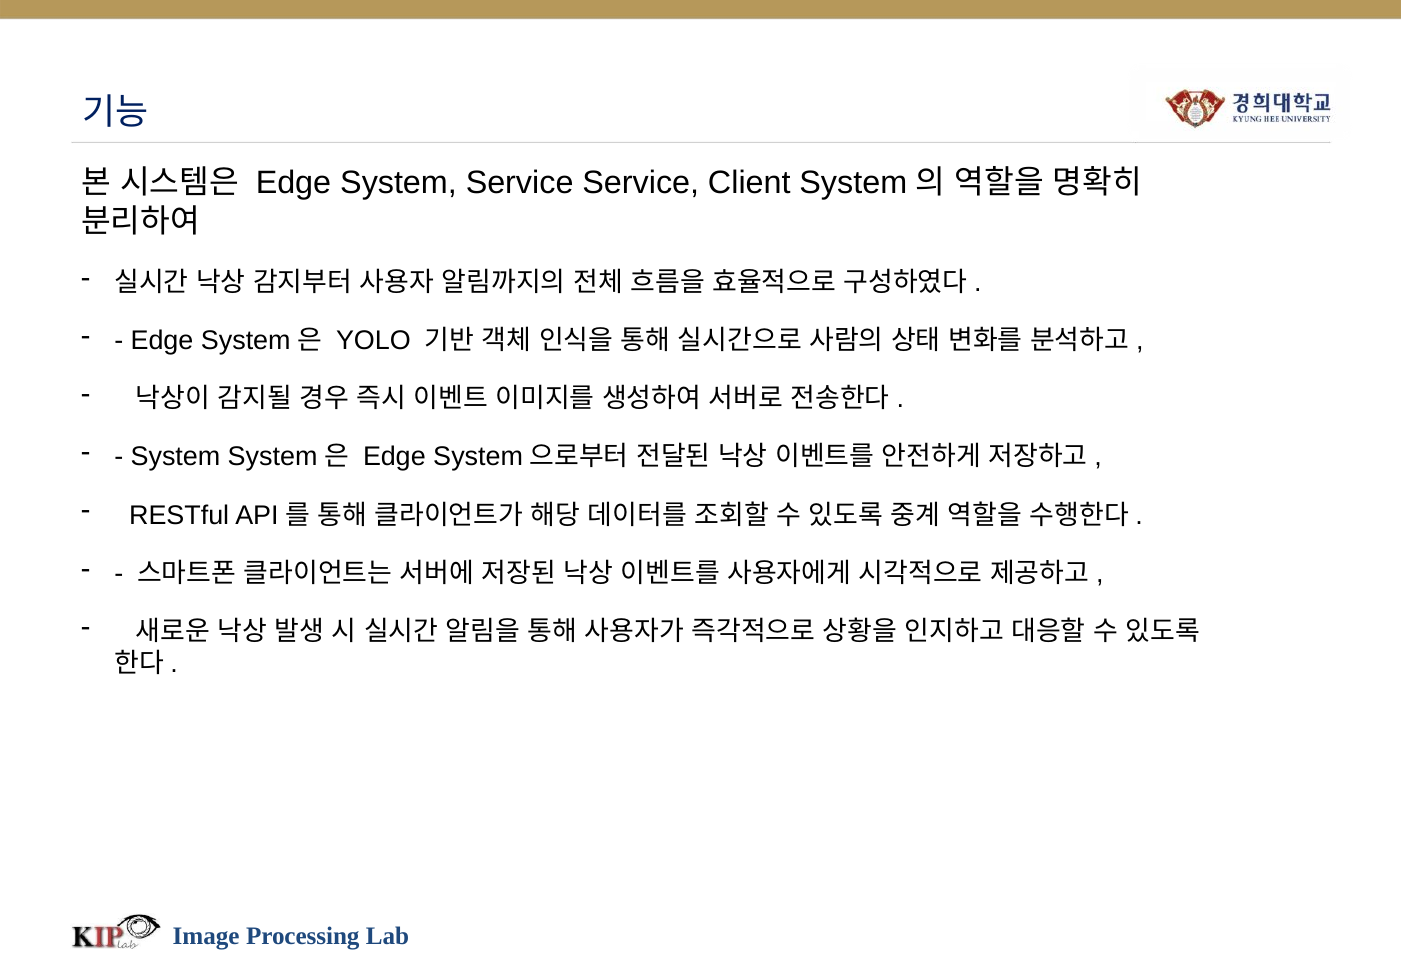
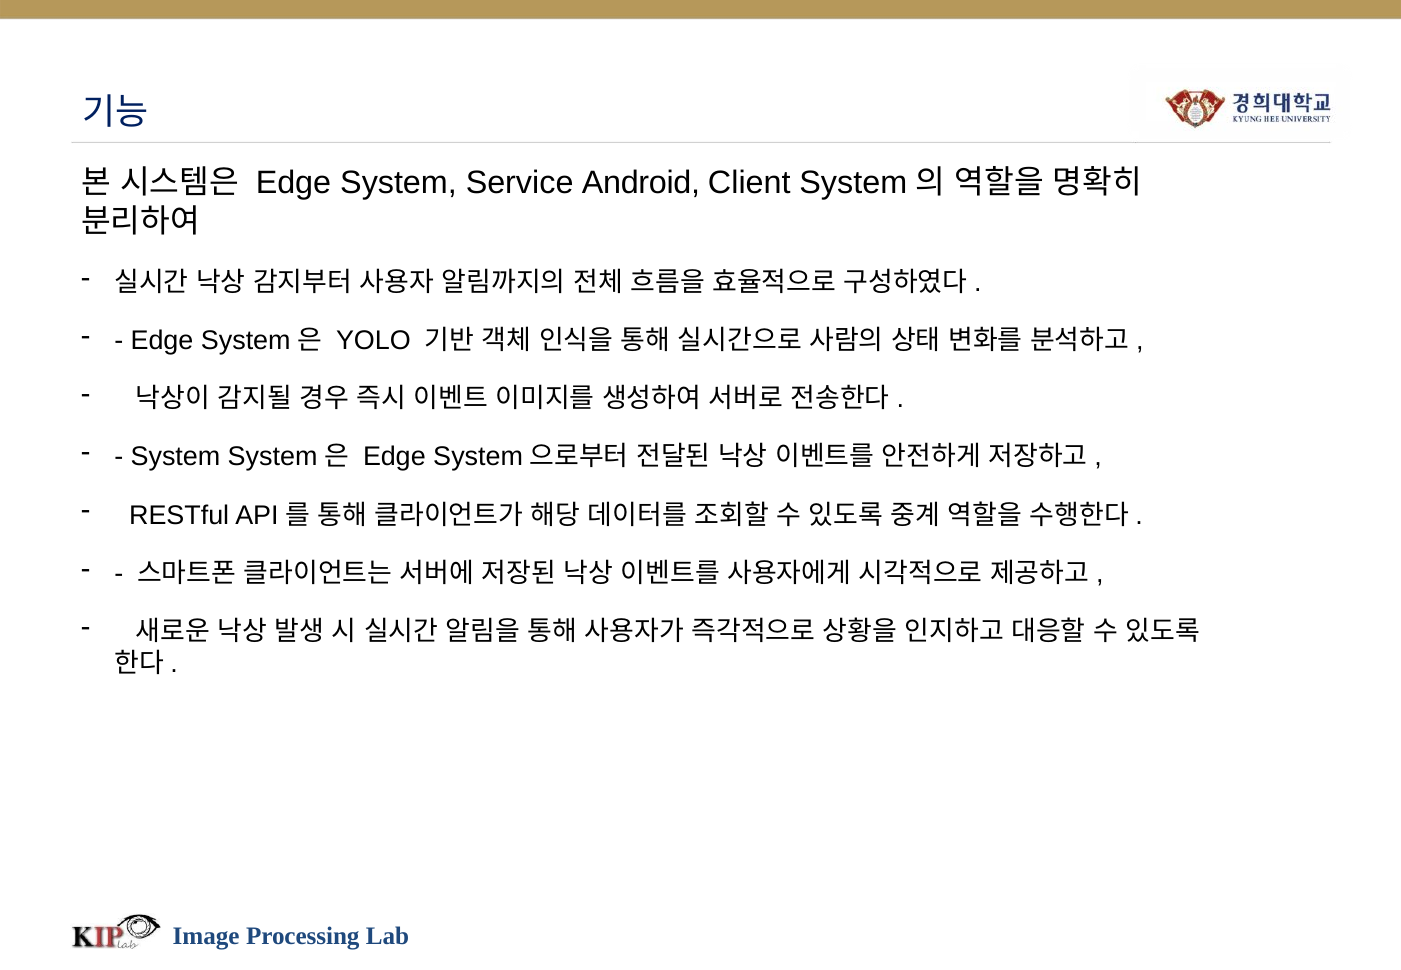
Service Service: Service -> Android (641, 183)
